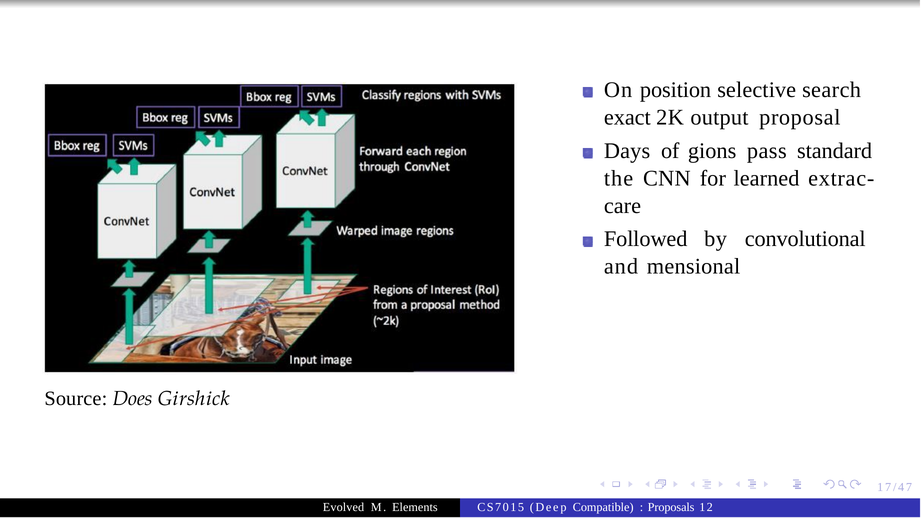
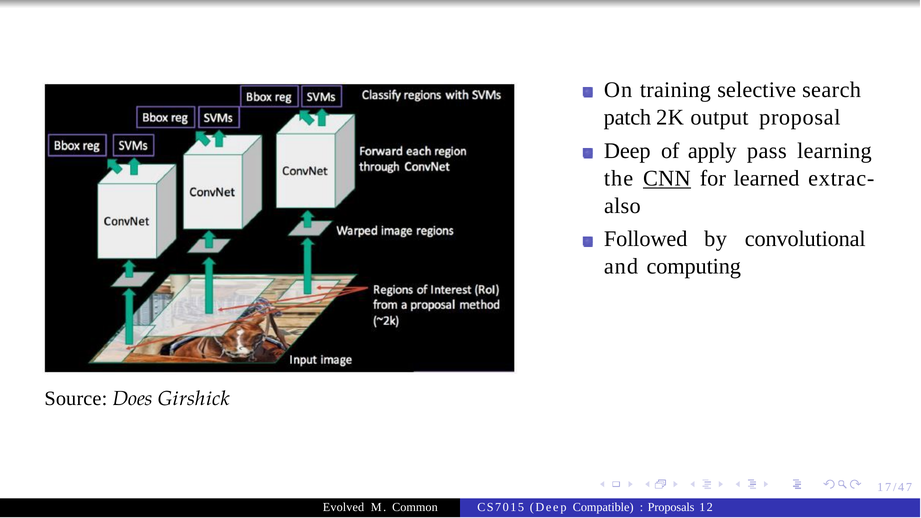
position: position -> training (675, 90)
exact: exact -> patch (627, 117)
Days: Days -> Deep (627, 151)
gions: gions -> apply (712, 151)
standard: standard -> learning (834, 151)
CNN underline: none -> present (667, 178)
care: care -> also (622, 206)
mensional: mensional -> computing (694, 267)
Elements: Elements -> Common (415, 508)
